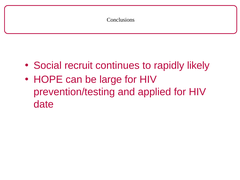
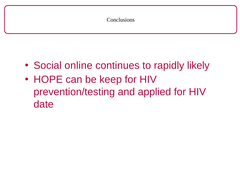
recruit: recruit -> online (78, 66)
large: large -> keep (111, 80)
